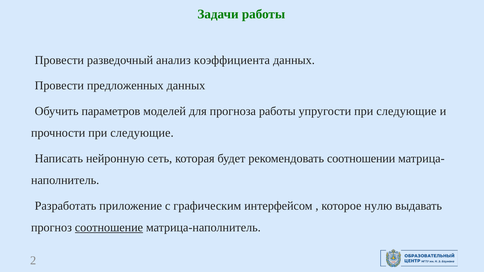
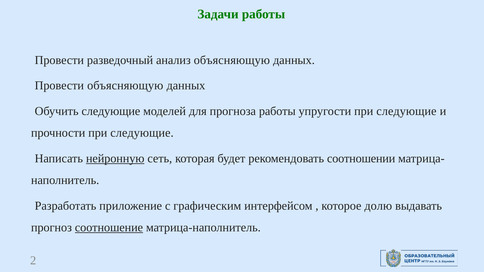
анализ коэффициента: коэффициента -> объясняющую (232, 60)
предложенных: предложенных -> объясняющую (125, 86)
параметров: параметров -> следующие (111, 111)
нейронную underline: none -> present (115, 159)
нулю: нулю -> долю (378, 206)
